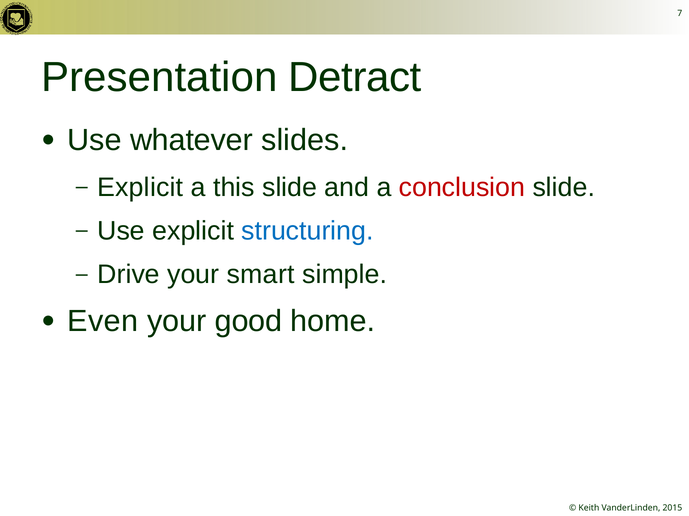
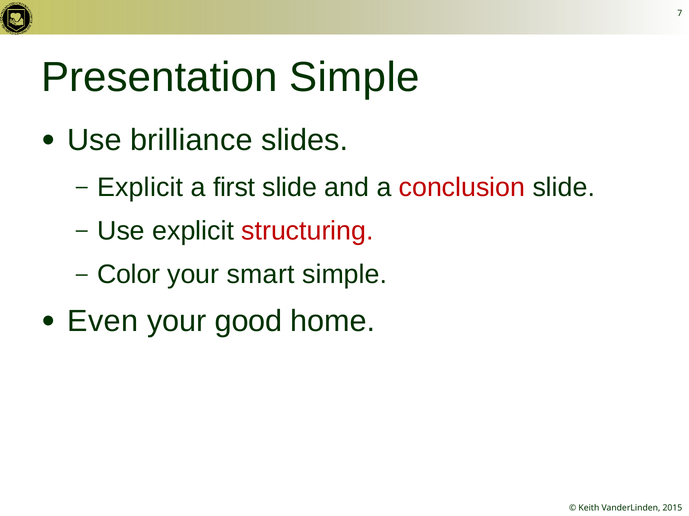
Presentation Detract: Detract -> Simple (355, 78)
whatever: whatever -> brilliance (191, 140)
this: this -> first (234, 188)
structuring colour: blue -> red (307, 231)
Drive: Drive -> Color (129, 275)
